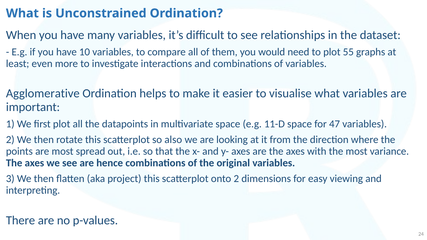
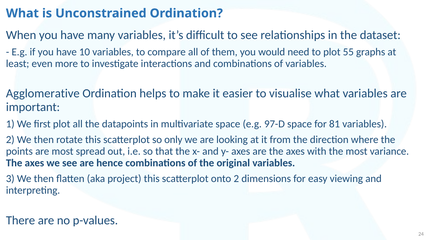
11-D: 11-D -> 97-D (275, 124)
47: 47 -> 81 (335, 124)
also: also -> only (173, 140)
